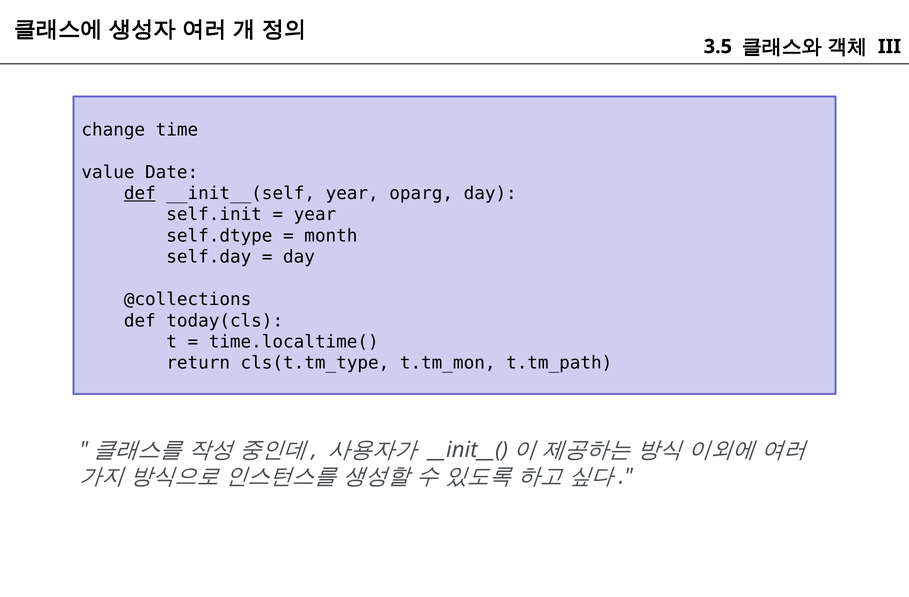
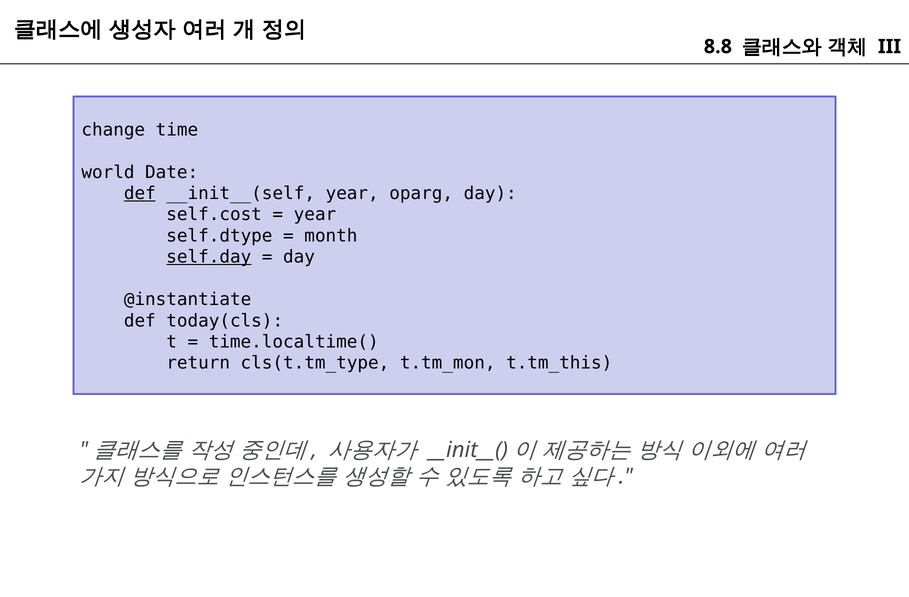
3.5: 3.5 -> 8.8 (718, 47)
value: value -> world (108, 172)
self.init: self.init -> self.cost (214, 215)
self.day underline: none -> present (209, 257)
@collections: @collections -> @instantiate (188, 300)
t.tm_path: t.tm_path -> t.tm_this (559, 363)
